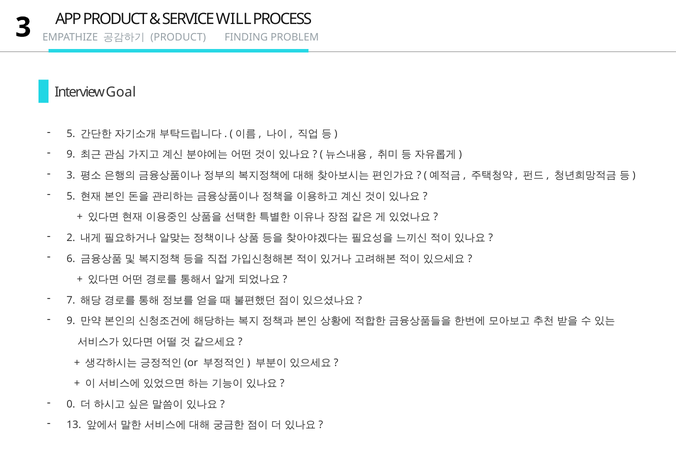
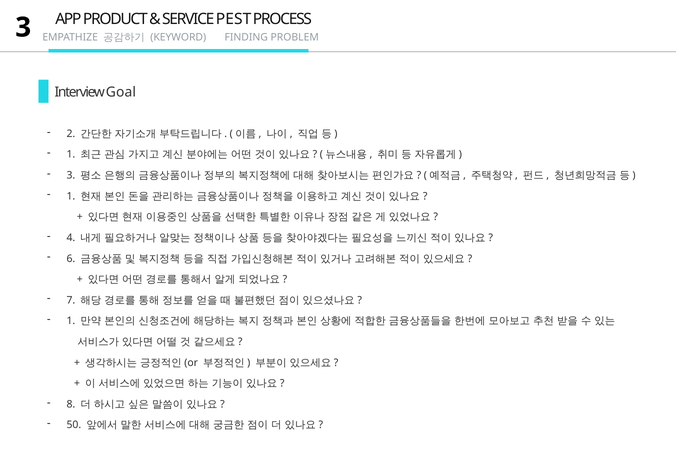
WILL: WILL -> PEST (234, 19)
PRODUCT: PRODUCT -> KEYWORD (178, 37)
5: 5 -> 2 (71, 134)
9: 9 -> 1 (71, 155)
5: 5 -> 1 (71, 196)
2: 2 -> 4 (71, 238)
9: 9 -> 1 (71, 321)
0: 0 -> 8 (71, 404)
13: 13 -> 50 (74, 425)
